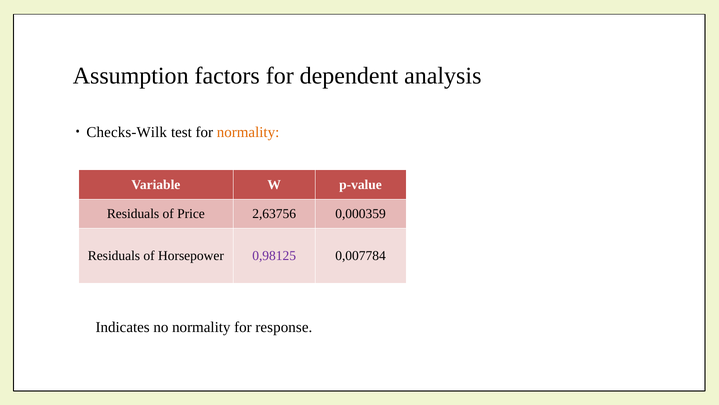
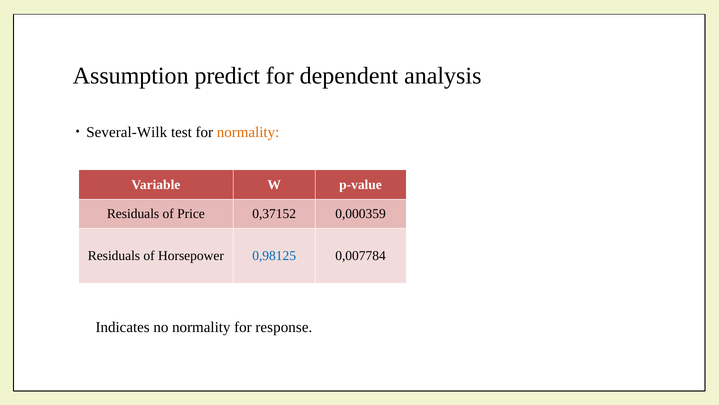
factors: factors -> predict (227, 76)
Checks-Wilk: Checks-Wilk -> Several-Wilk (127, 132)
2,63756: 2,63756 -> 0,37152 (274, 213)
0,98125 colour: purple -> blue (274, 255)
